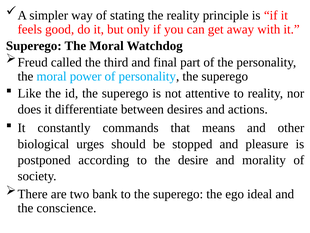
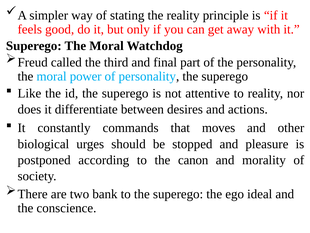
means: means -> moves (219, 128)
desire: desire -> canon (193, 160)
